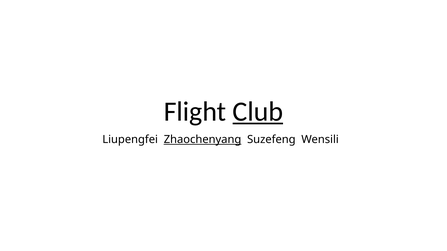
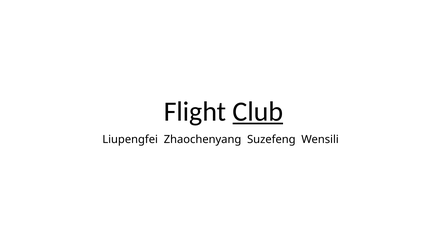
Zhaochenyang underline: present -> none (203, 140)
